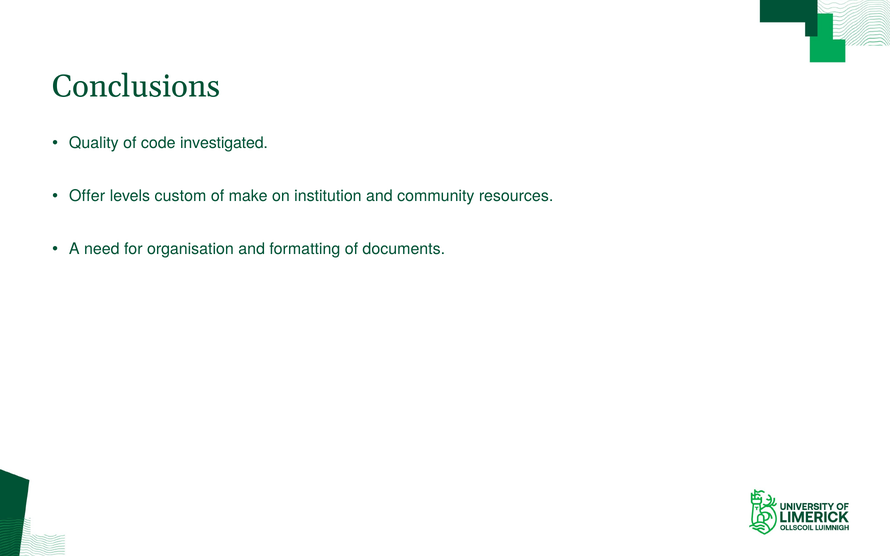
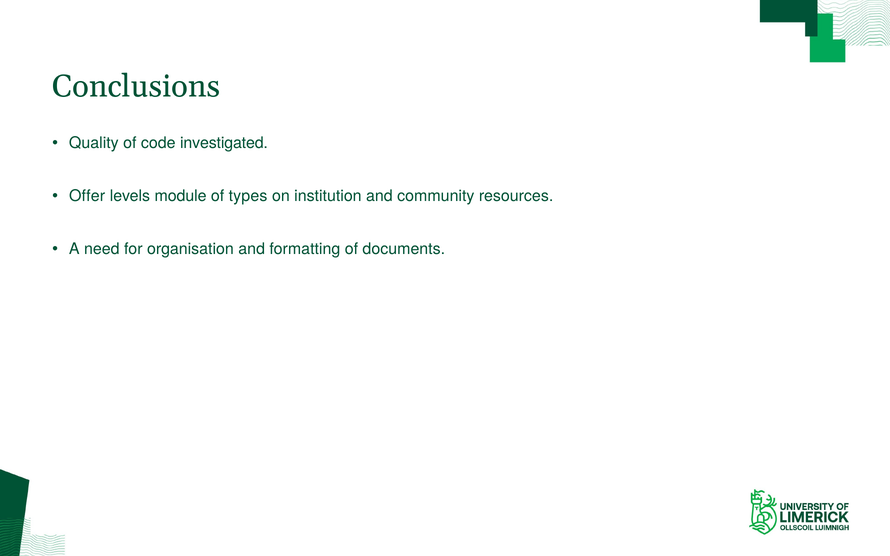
custom: custom -> module (181, 196)
make: make -> types (248, 196)
